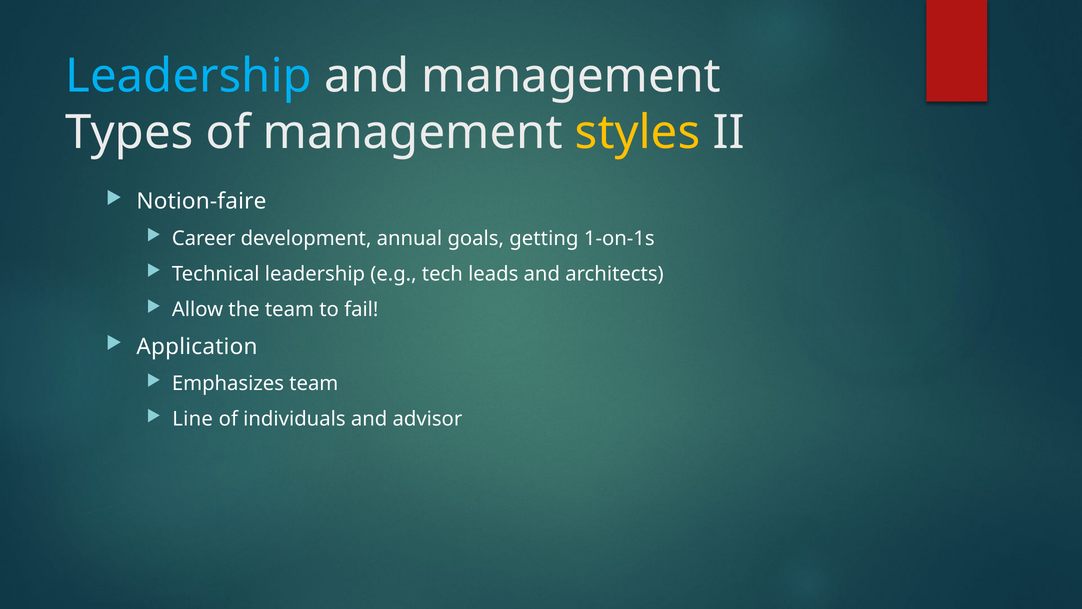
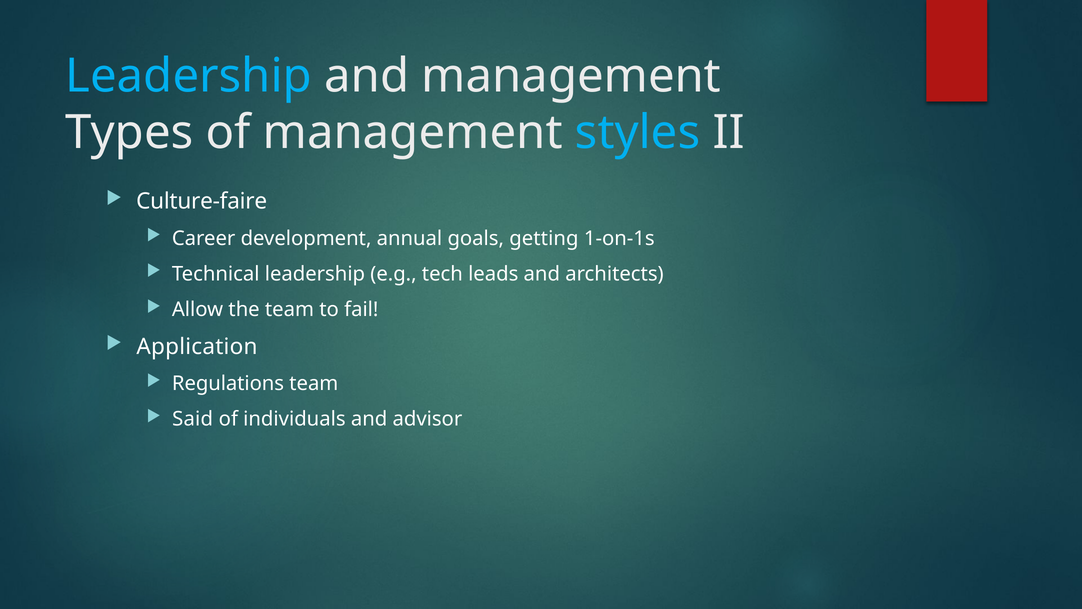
styles colour: yellow -> light blue (638, 133)
Notion-faire: Notion-faire -> Culture-faire (202, 201)
Emphasizes: Emphasizes -> Regulations (228, 383)
Line: Line -> Said (193, 419)
